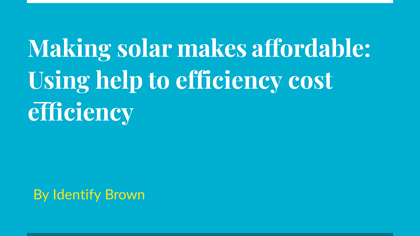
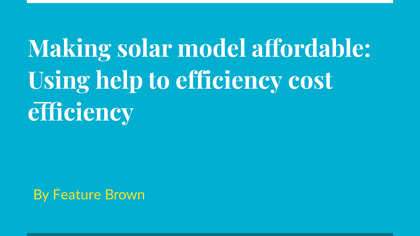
makes: makes -> model (212, 49)
Identify: Identify -> Feature (77, 195)
